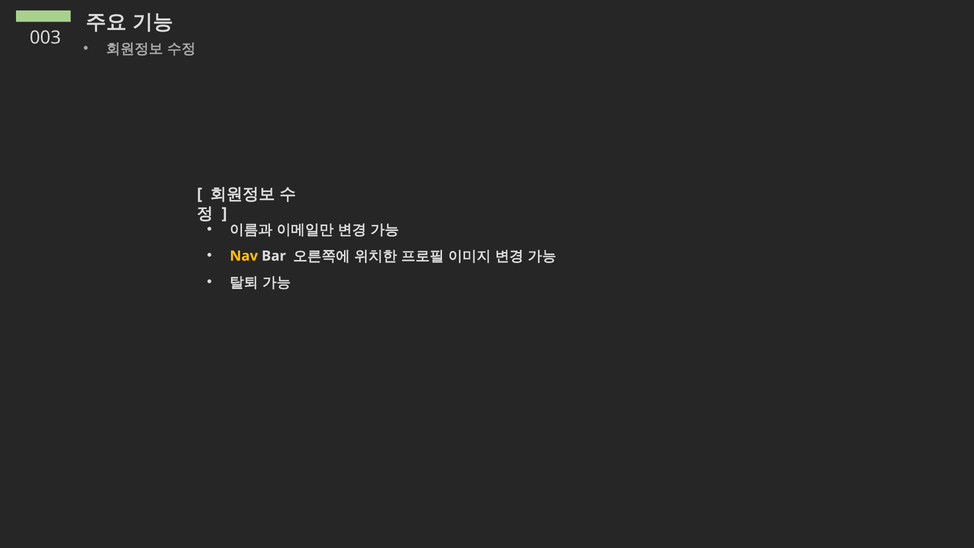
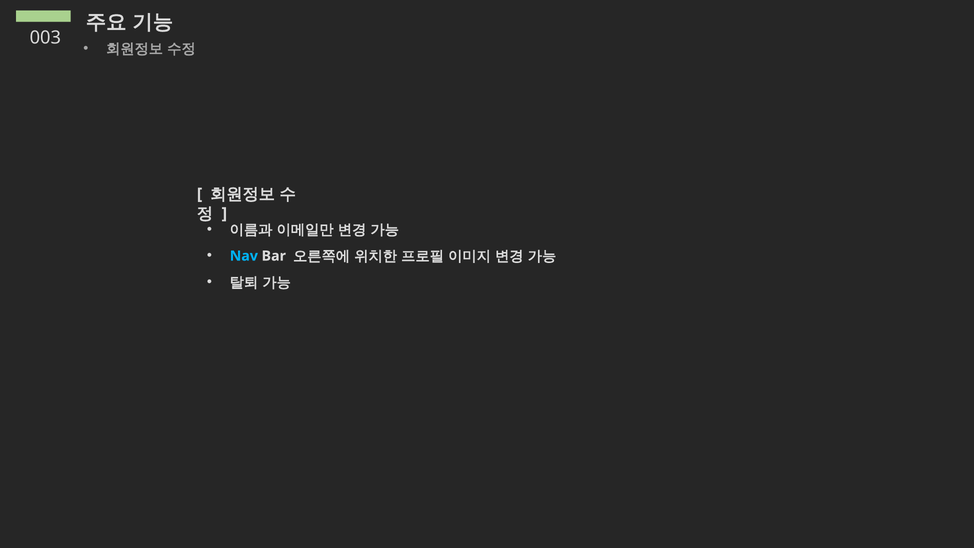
Nav colour: yellow -> light blue (244, 256)
